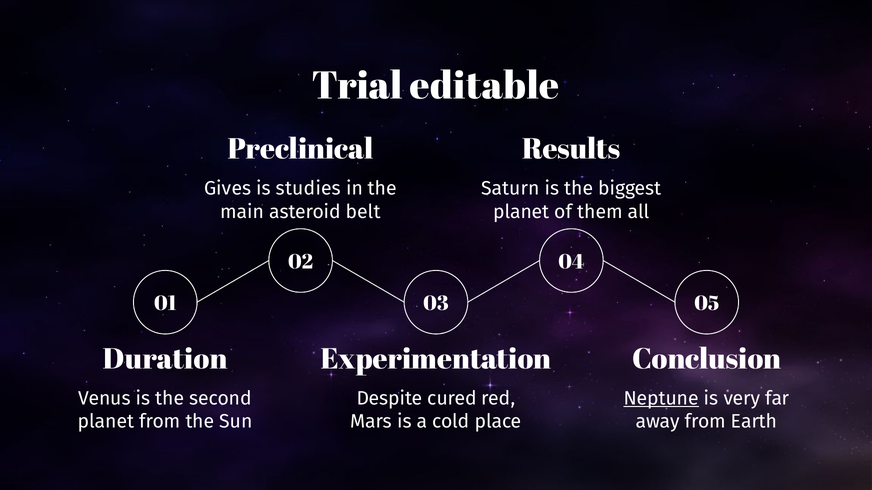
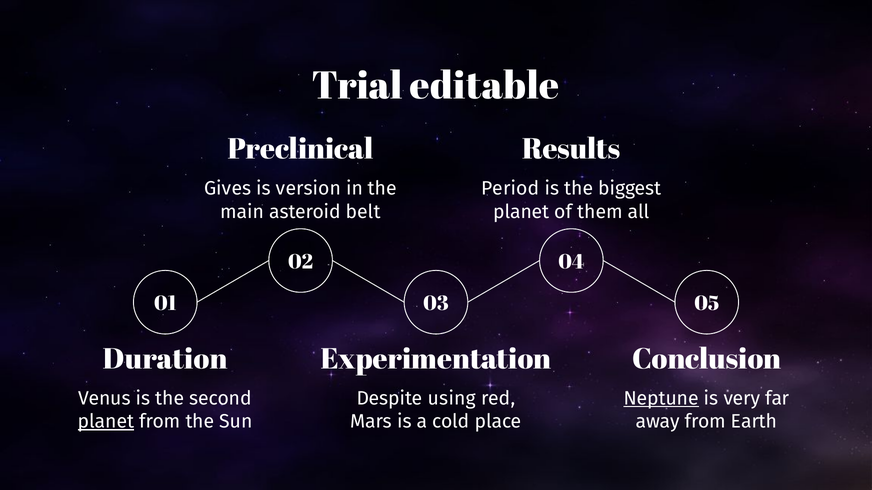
studies: studies -> version (308, 189)
Saturn: Saturn -> Period (510, 189)
cured: cured -> using (452, 399)
planet underline: none -> present (106, 422)
